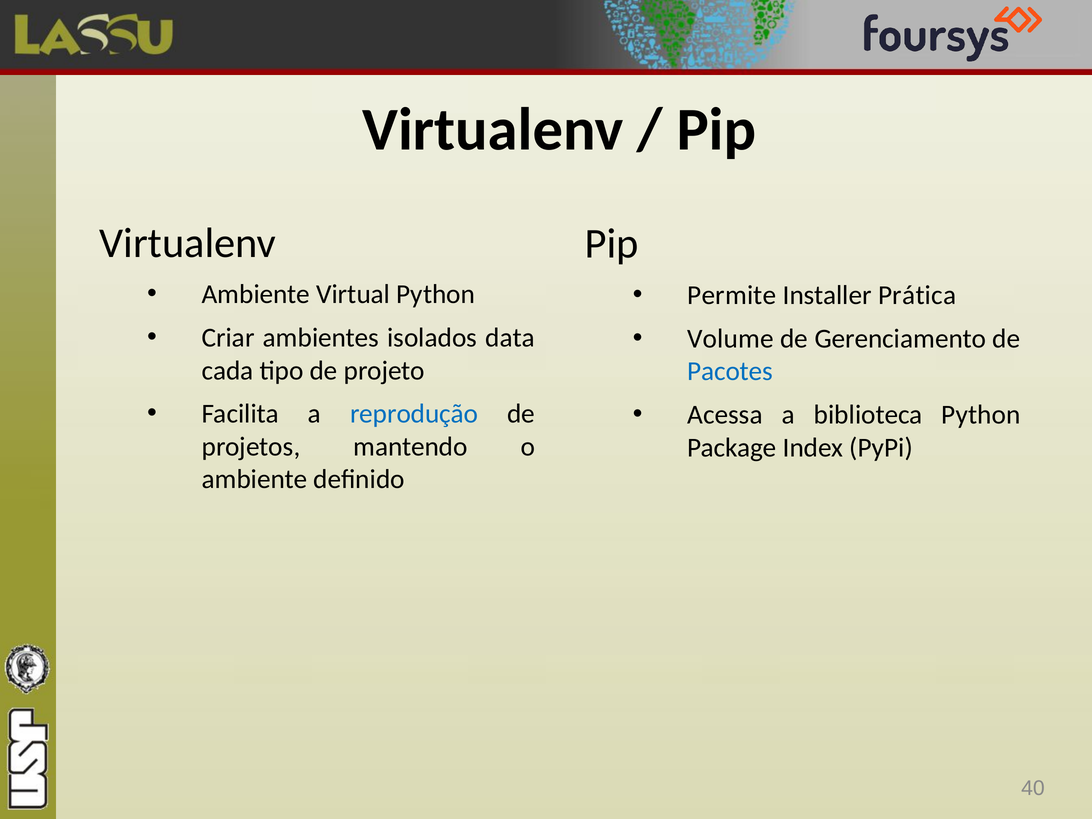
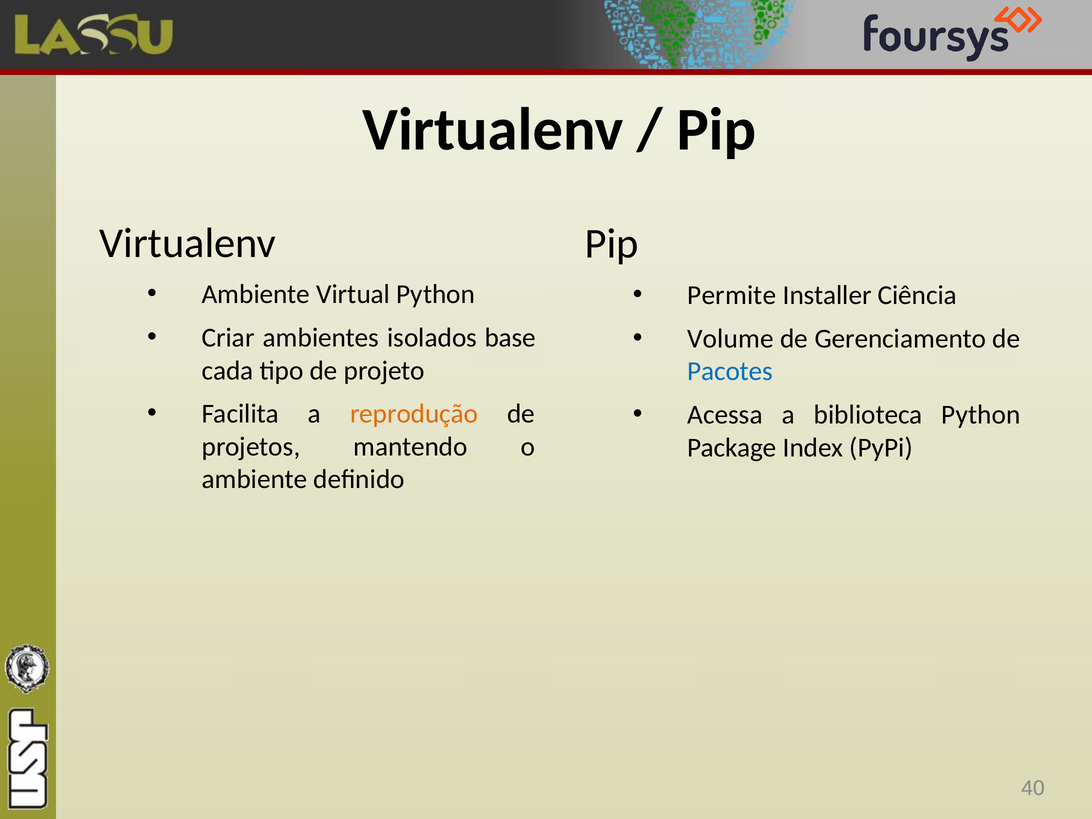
Prática: Prática -> Ciência (917, 295)
data: data -> base (510, 338)
reprodução colour: blue -> orange (414, 414)
